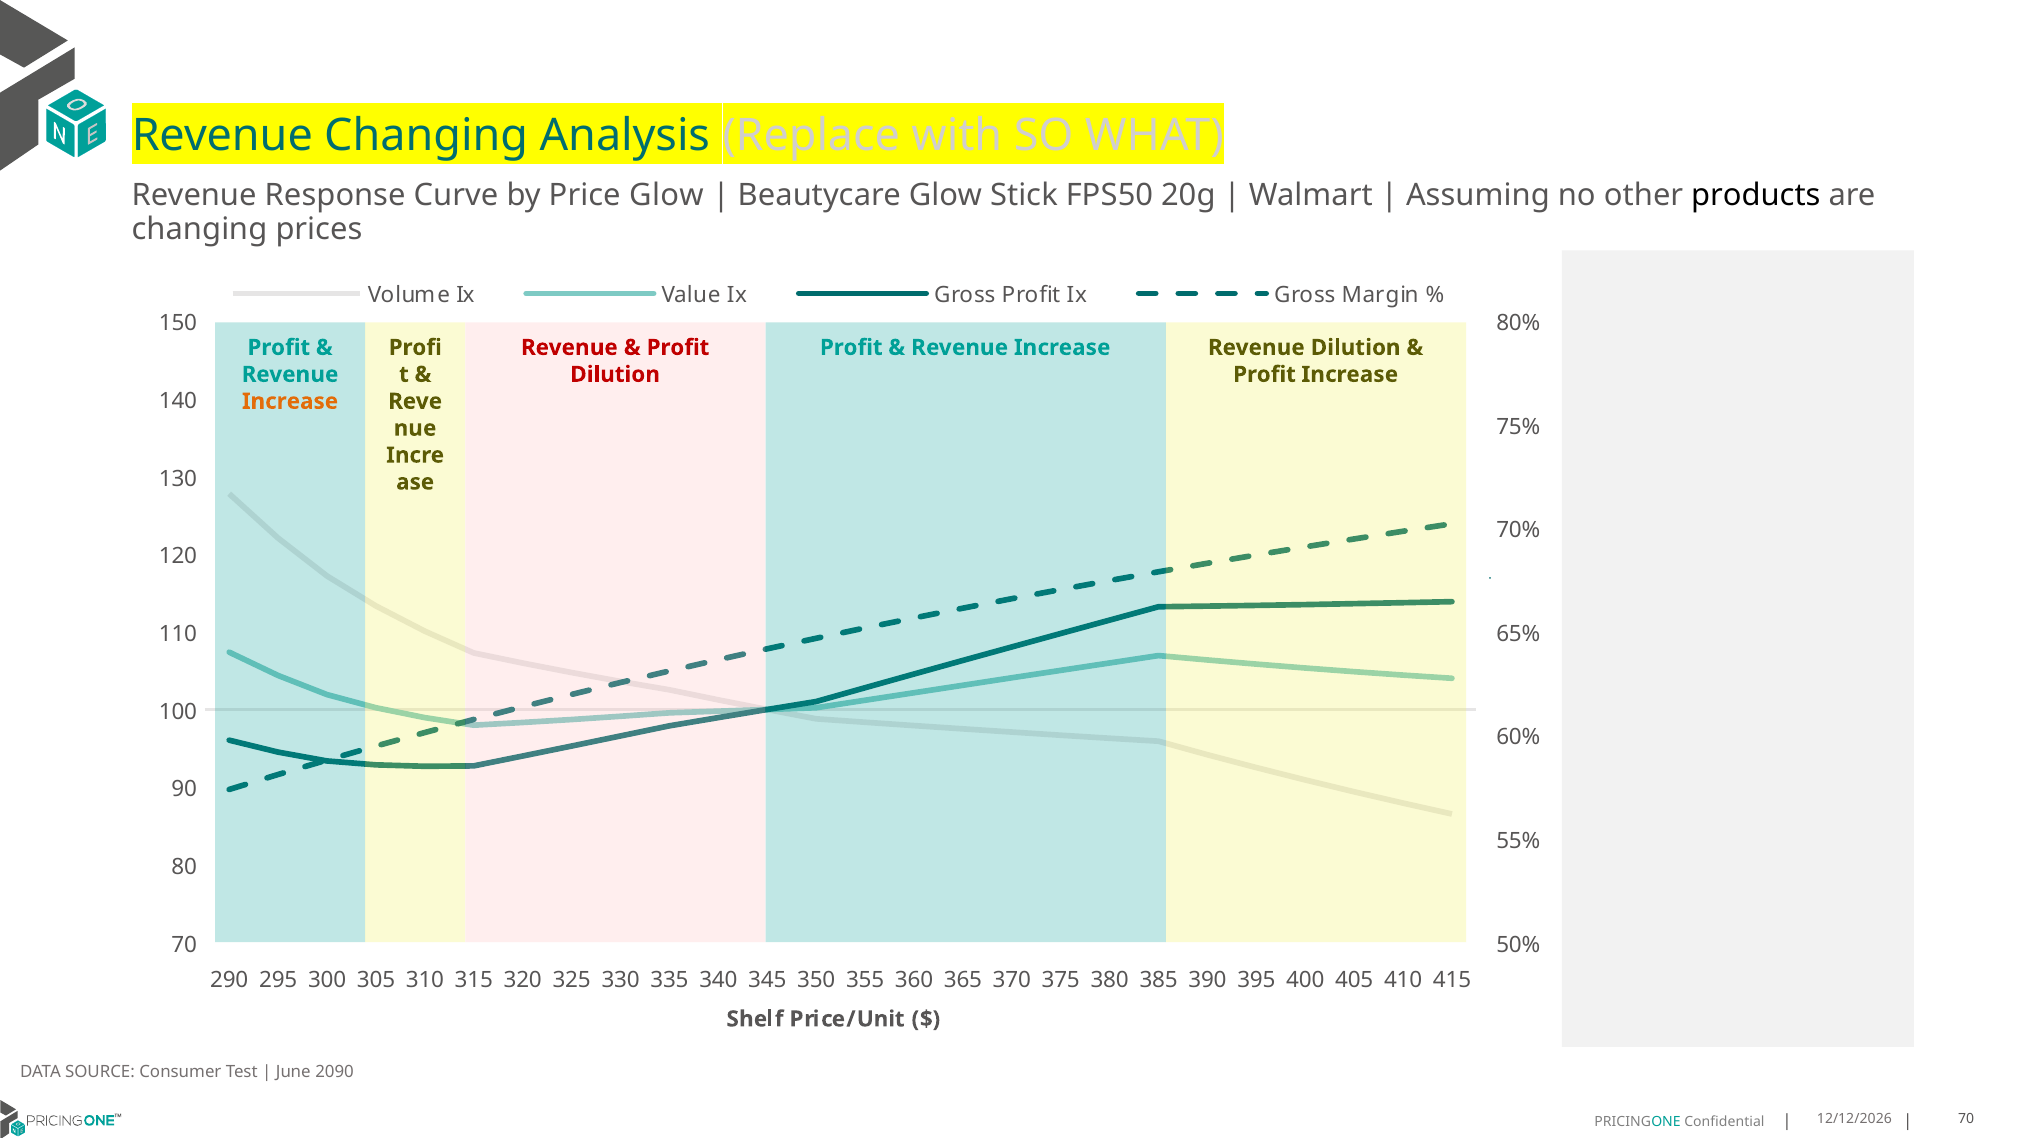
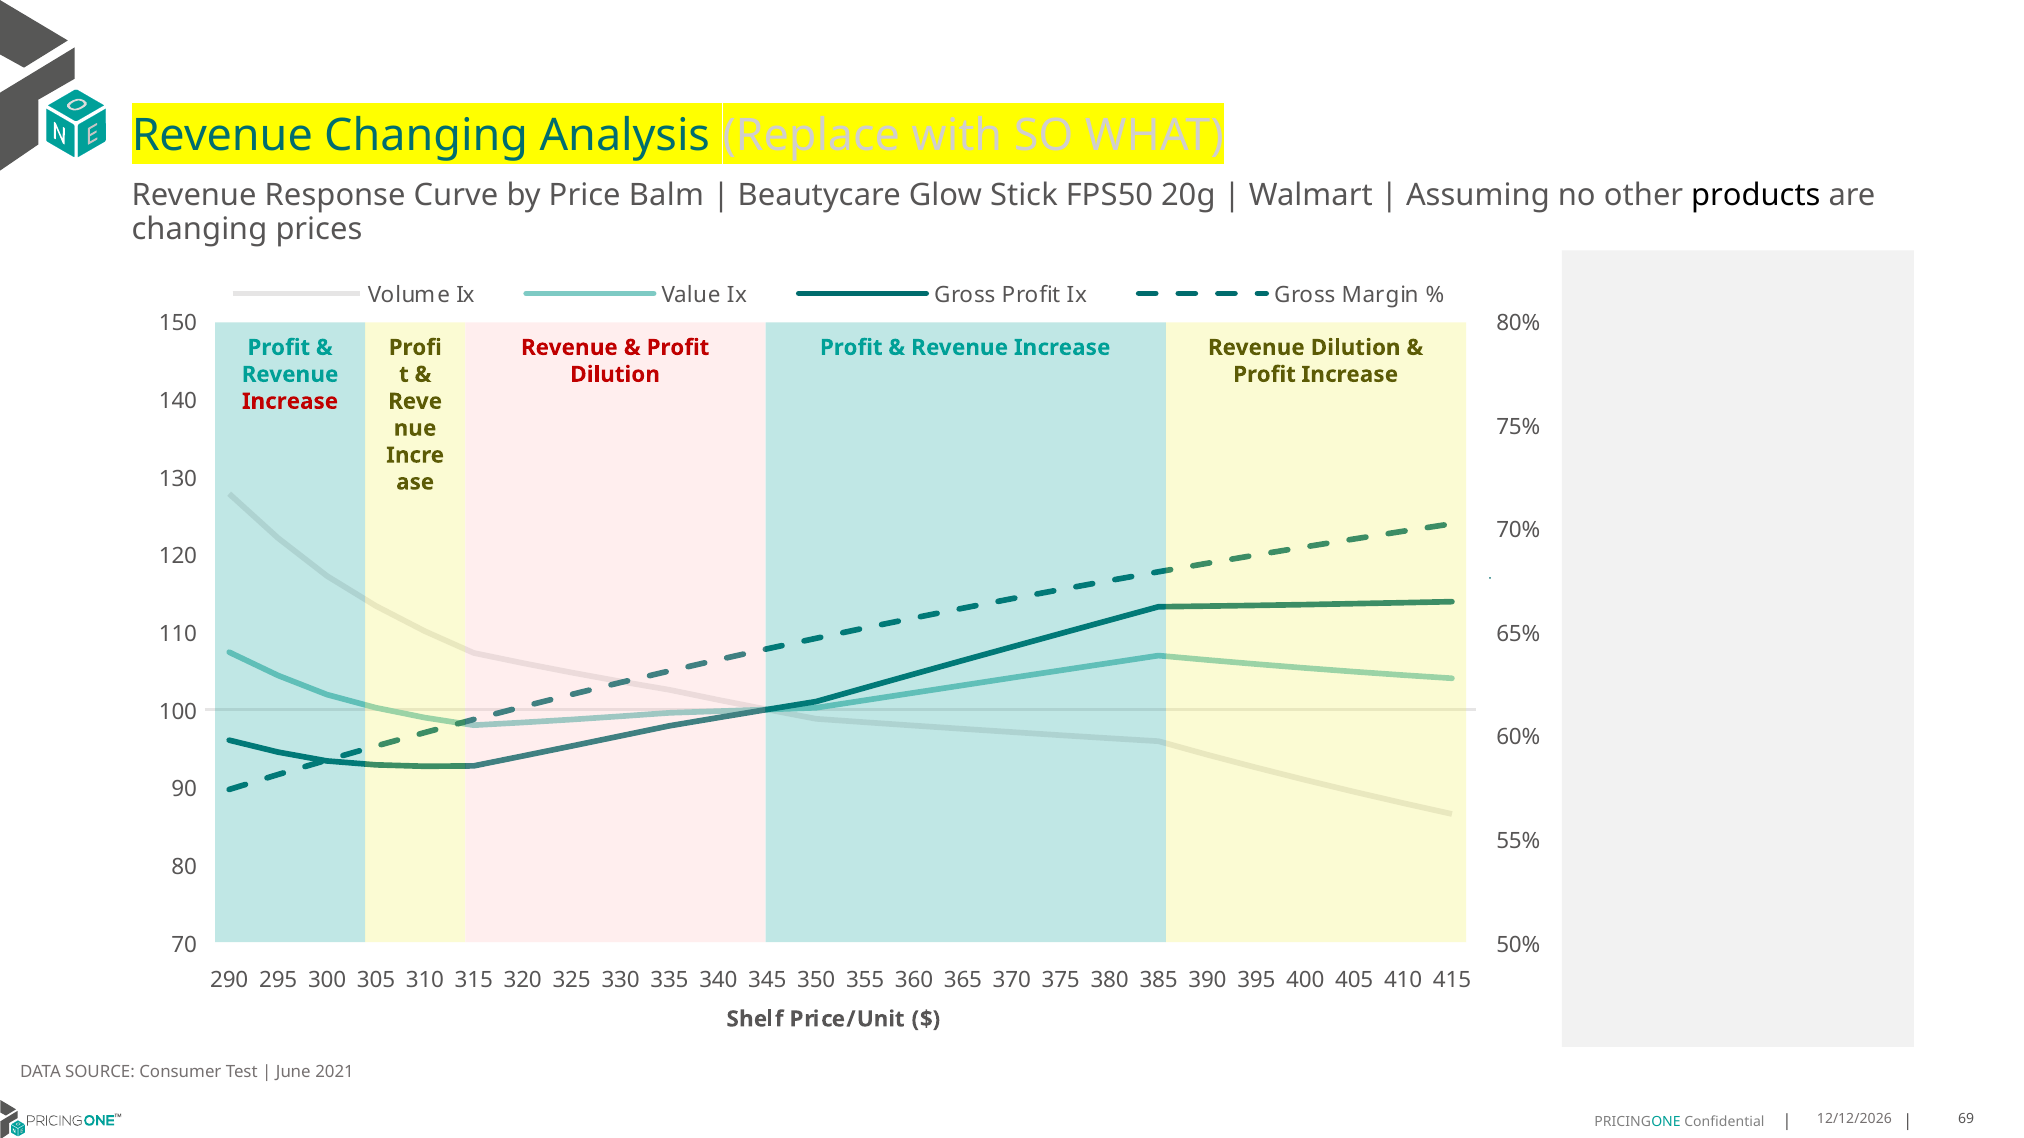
Price Glow: Glow -> Balm (666, 196)
Increase colour: orange -> red (290, 402)
2090: 2090 -> 2021 (335, 1072)
70: 70 -> 69 (1966, 1119)
